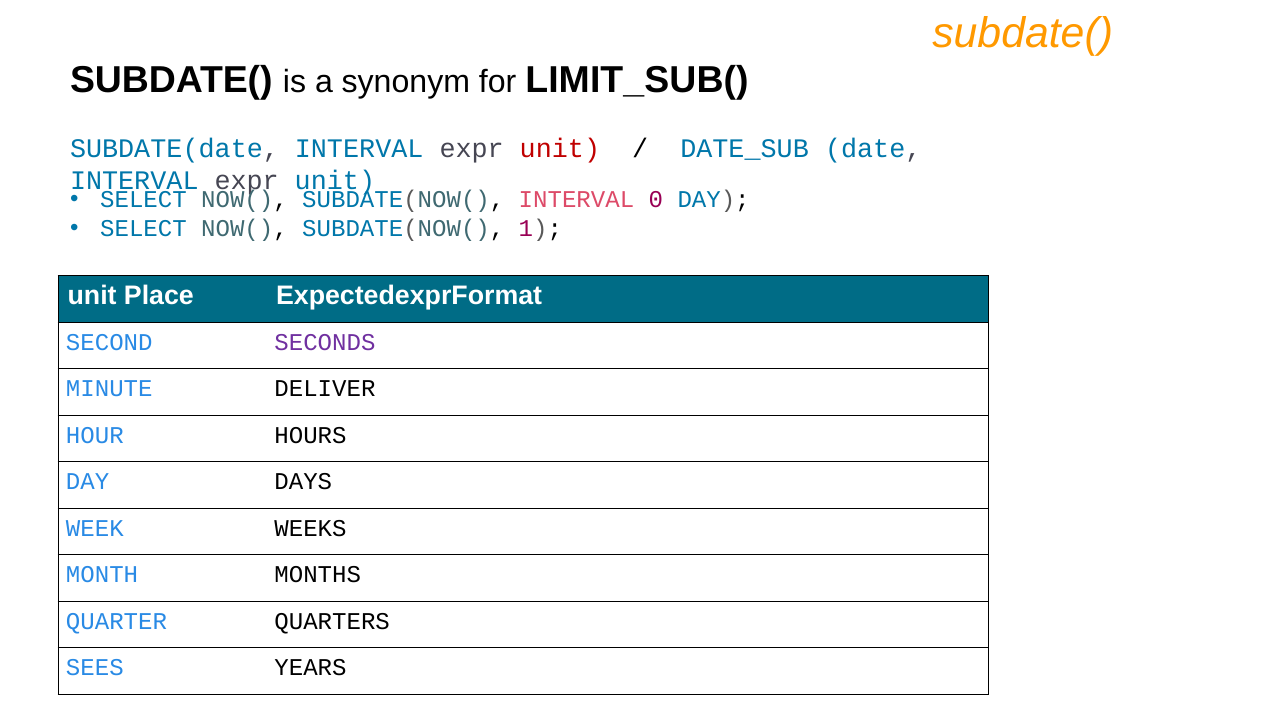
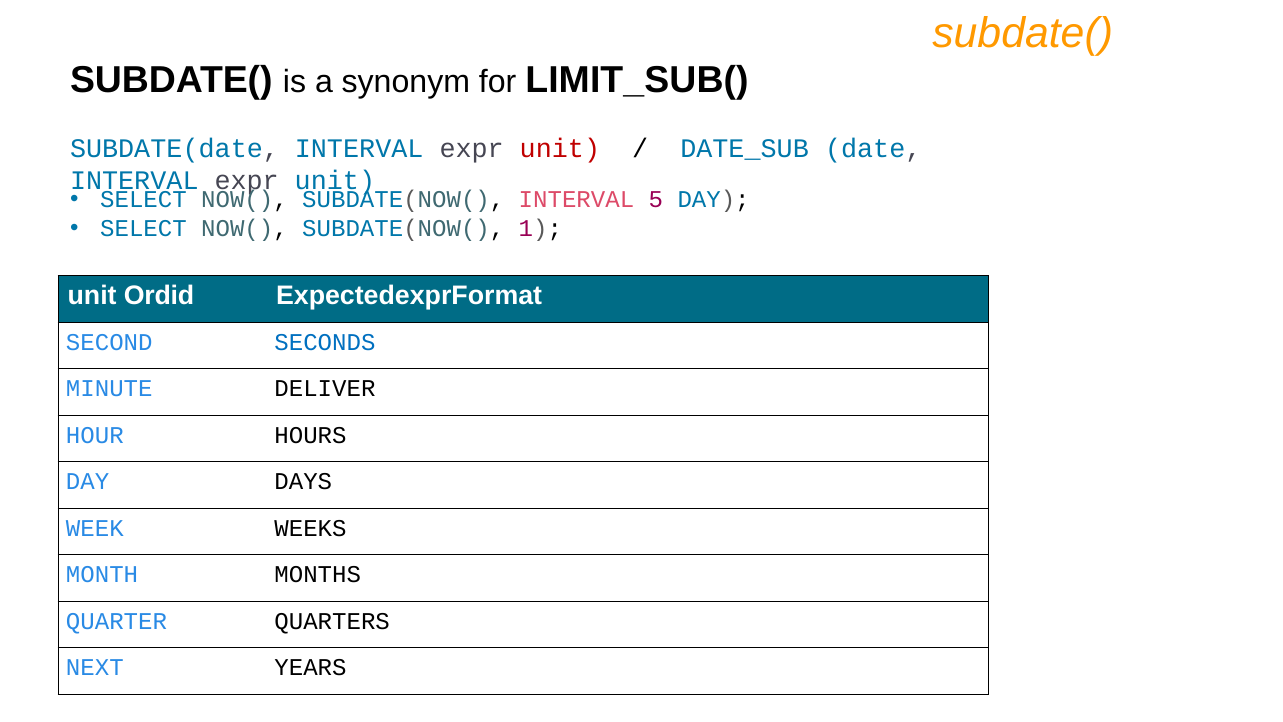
0: 0 -> 5 (656, 200)
Place: Place -> Ordid (159, 296)
SECONDS colour: purple -> blue (325, 342)
SEES: SEES -> NEXT (95, 668)
